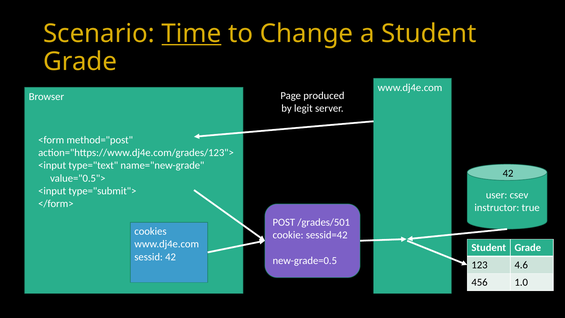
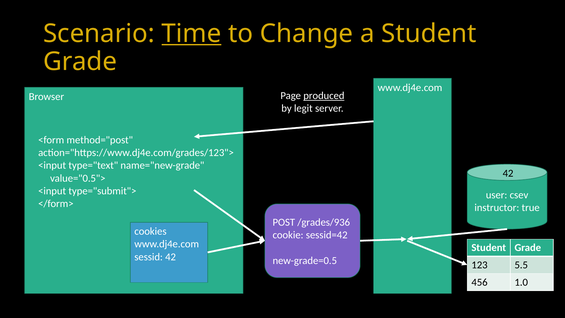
produced underline: none -> present (324, 96)
/grades/501: /grades/501 -> /grades/936 (324, 222)
4.6: 4.6 -> 5.5 (521, 265)
